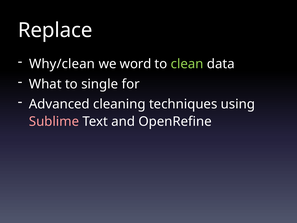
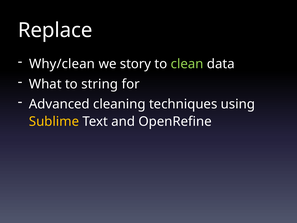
word: word -> story (135, 64)
single: single -> string (100, 84)
Sublime colour: pink -> yellow (54, 121)
